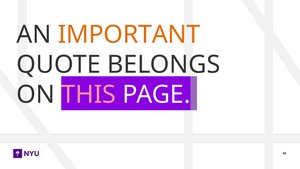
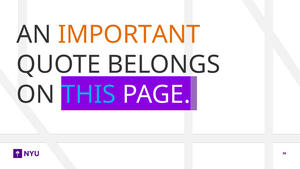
THIS colour: pink -> light blue (89, 95)
